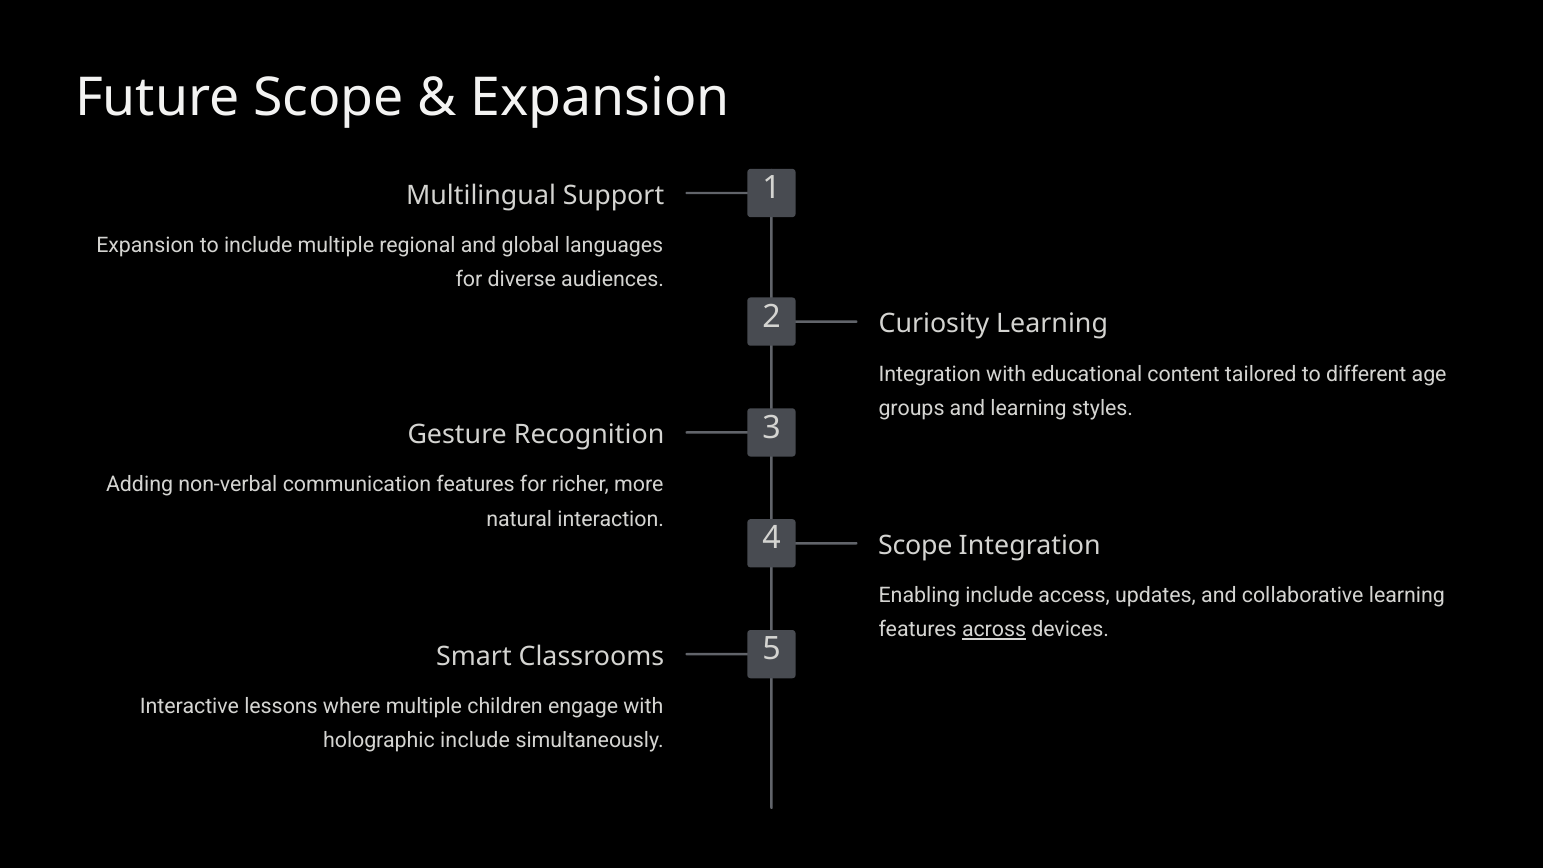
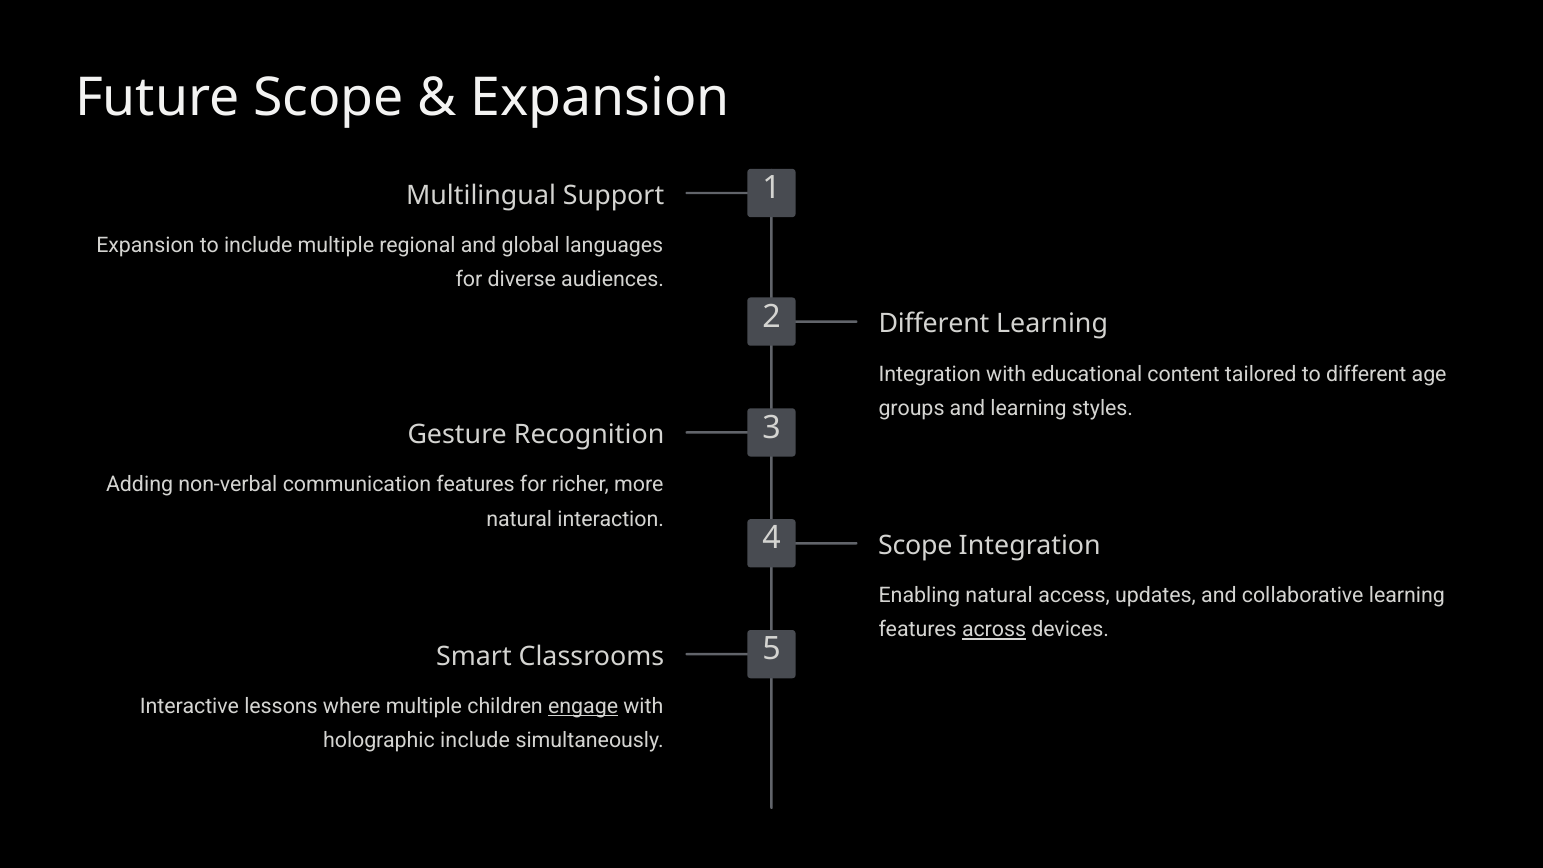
2 Curiosity: Curiosity -> Different (934, 324)
Enabling include: include -> natural (999, 596)
engage underline: none -> present (583, 706)
